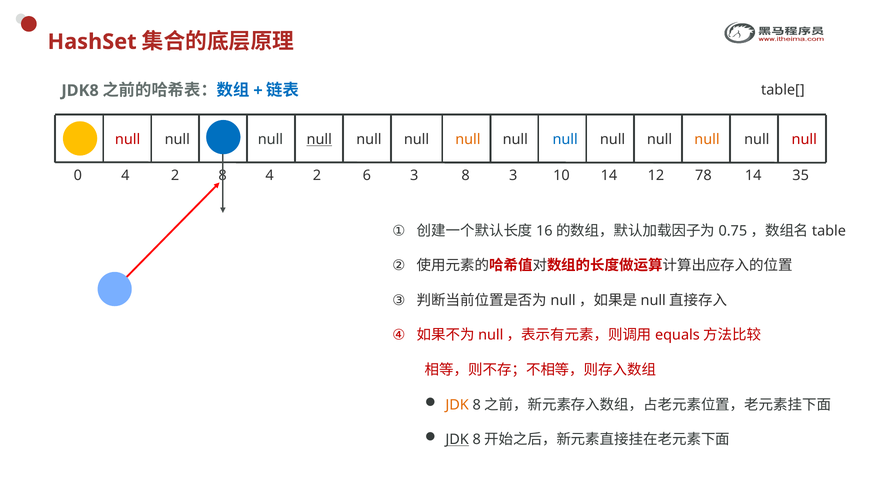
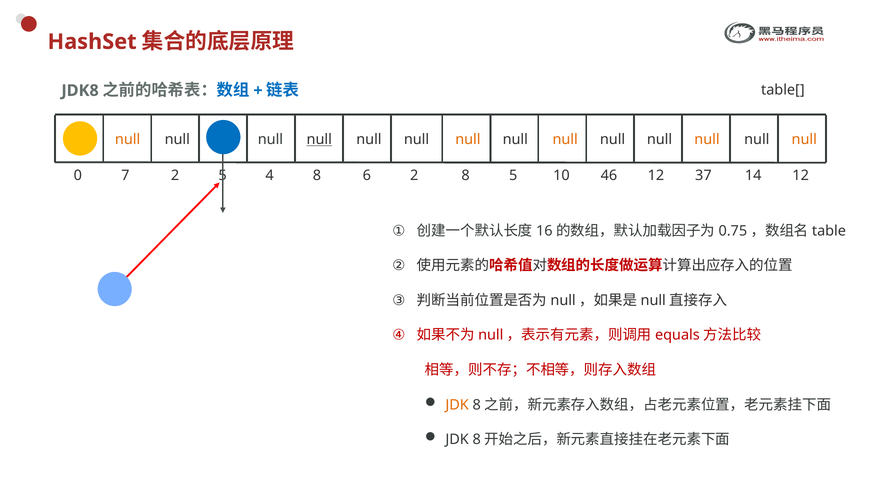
null colour: red -> orange (128, 140)
null colour: blue -> orange (565, 140)
null colour: red -> orange (804, 140)
0 4: 4 -> 7 (125, 175)
2 8: 8 -> 5 (223, 175)
2: 2 -> 8 (317, 175)
6 3: 3 -> 2 (414, 175)
8 3: 3 -> 5 (513, 175)
10 14: 14 -> 46 (609, 175)
78: 78 -> 37 (703, 175)
14 35: 35 -> 12 (801, 175)
JDK underline: present -> none (457, 440)
